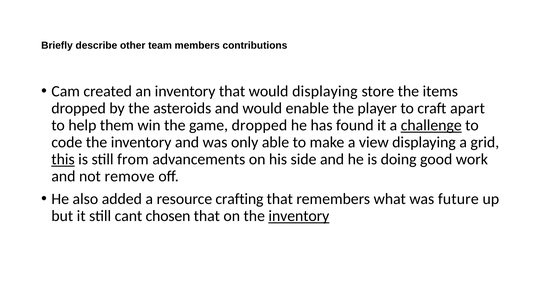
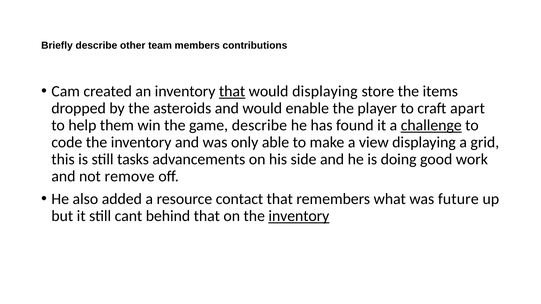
that underline: none -> present (232, 91)
game dropped: dropped -> describe (259, 125)
this underline: present -> none (63, 159)
from: from -> tasks (133, 159)
crafting: crafting -> contact (239, 199)
chosen: chosen -> behind (168, 216)
